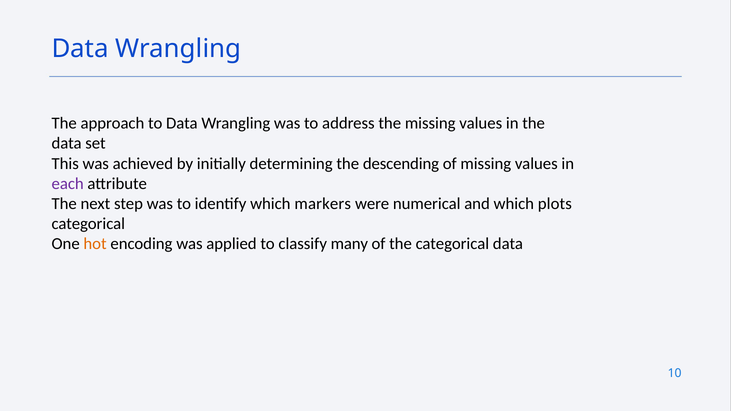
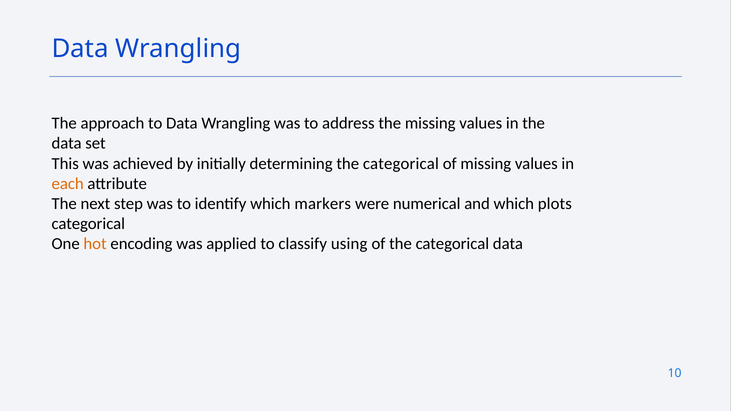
determining the descending: descending -> categorical (401, 164)
each colour: purple -> orange (68, 184)
many: many -> using (349, 244)
